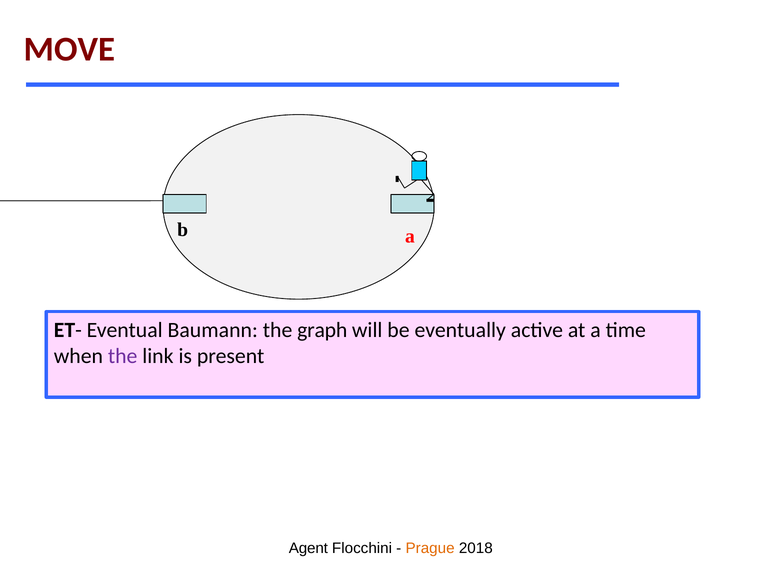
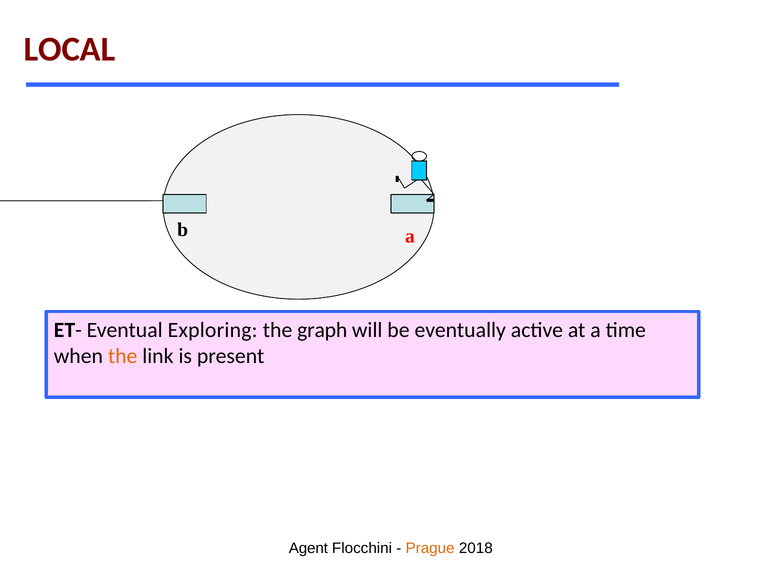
MOVE: MOVE -> LOCAL (70, 49)
Baumann: Baumann -> Exploring (213, 330)
the colour: purple -> orange (123, 356)
